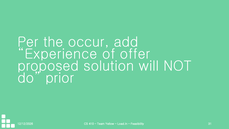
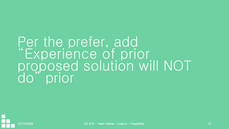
occur: occur -> prefer (89, 42)
of offer: offer -> prior (135, 54)
